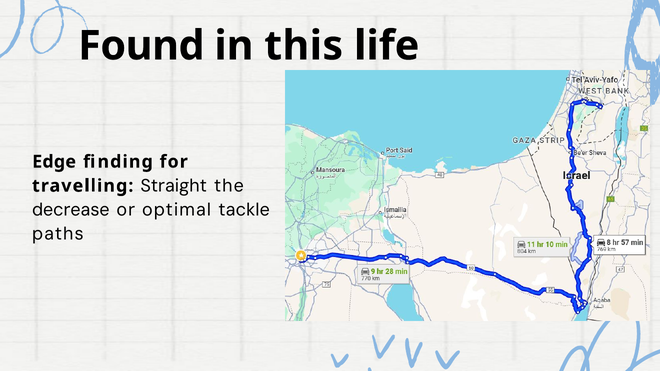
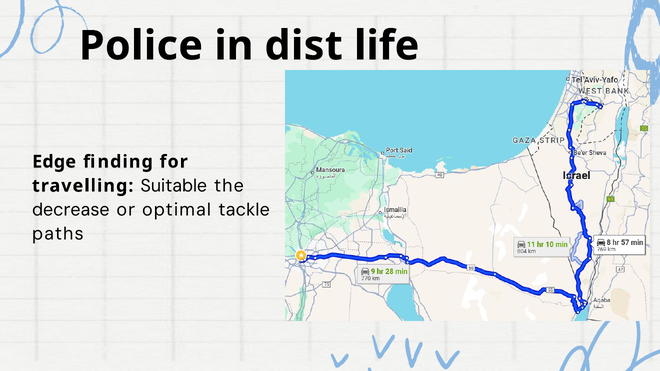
Found: Found -> Police (141, 46)
this: this -> dist (304, 46)
Straight: Straight -> Suitable (174, 186)
